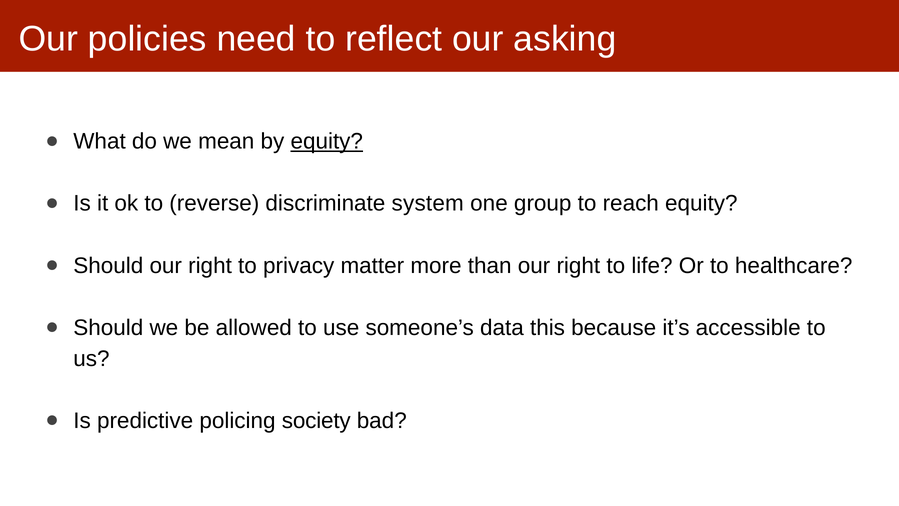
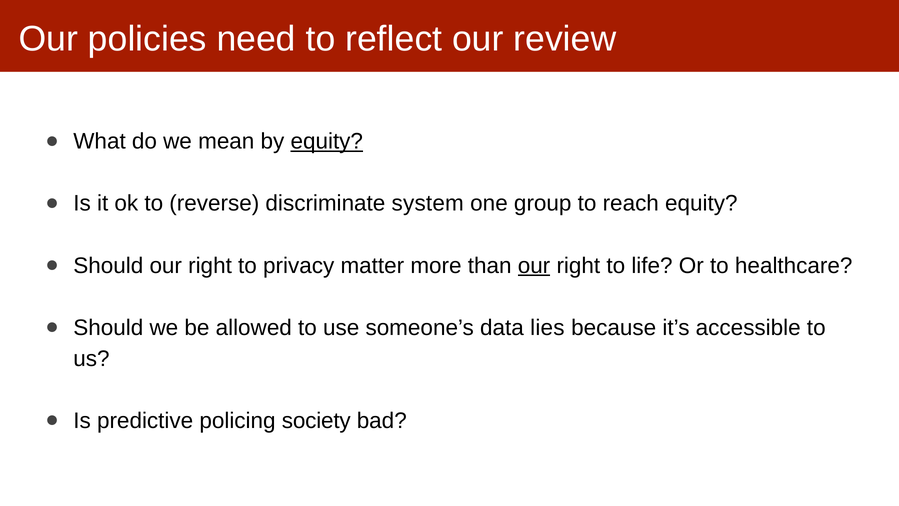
asking: asking -> review (565, 39)
our underline: none -> present (534, 265)
this: this -> lies (547, 327)
